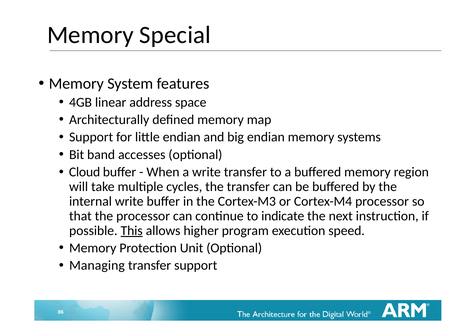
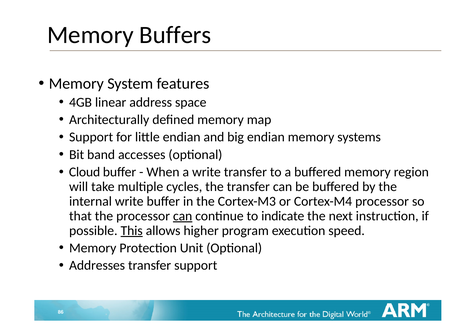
Special: Special -> Buffers (175, 35)
can underline: none -> present (183, 216)
Managing: Managing -> Addresses (97, 266)
